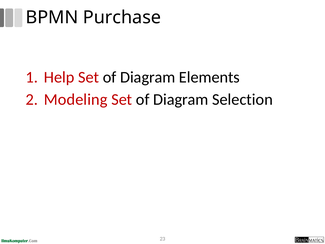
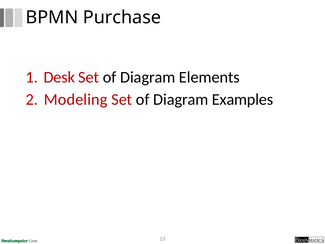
Help: Help -> Desk (59, 77)
Selection: Selection -> Examples (243, 99)
